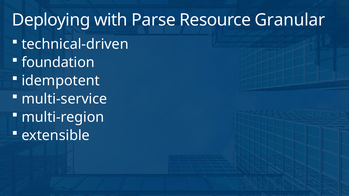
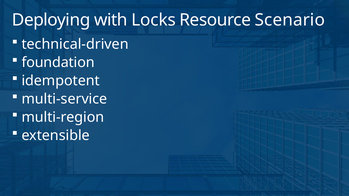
Parse: Parse -> Locks (154, 20)
Granular: Granular -> Scenario (290, 20)
